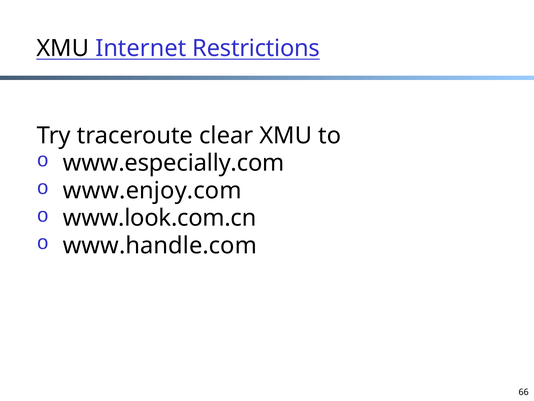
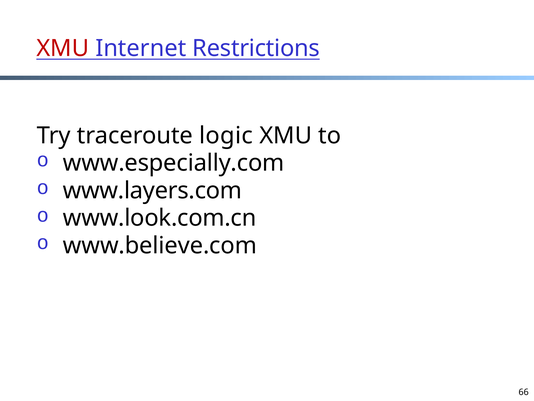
XMU colour: black -> red (63, 48)
clear: clear -> logic (226, 135)
www.enjoy.com: www.enjoy.com -> www.layers.com (152, 190)
www.handle.com: www.handle.com -> www.believe.com (160, 245)
